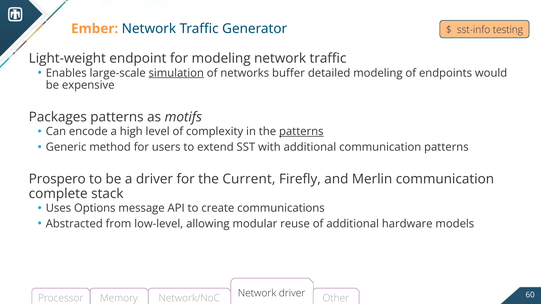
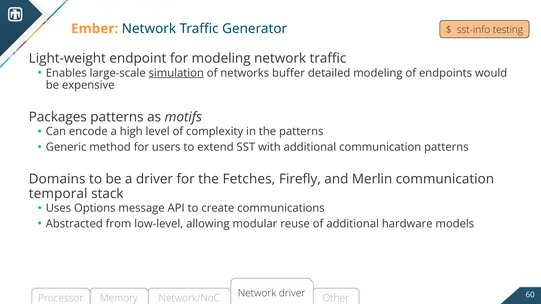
patterns underline: present -> none (301, 132)
Prospero: Prospero -> Domains (57, 179)
Current: Current -> Fetches (249, 179)
complete: complete -> temporal (58, 194)
